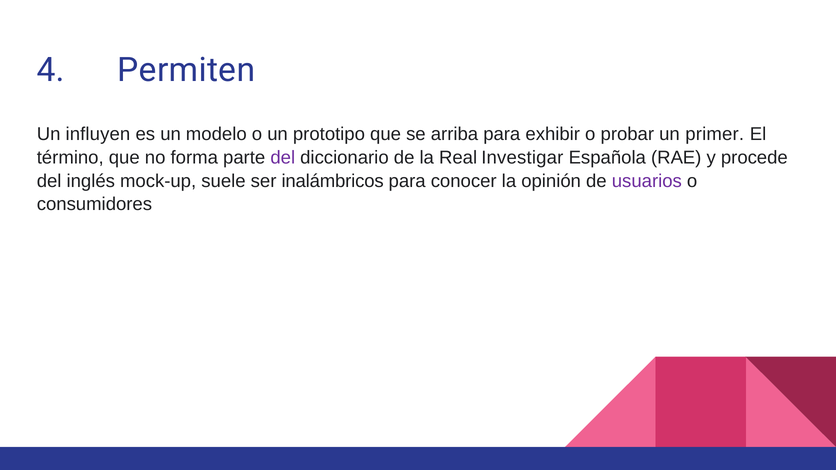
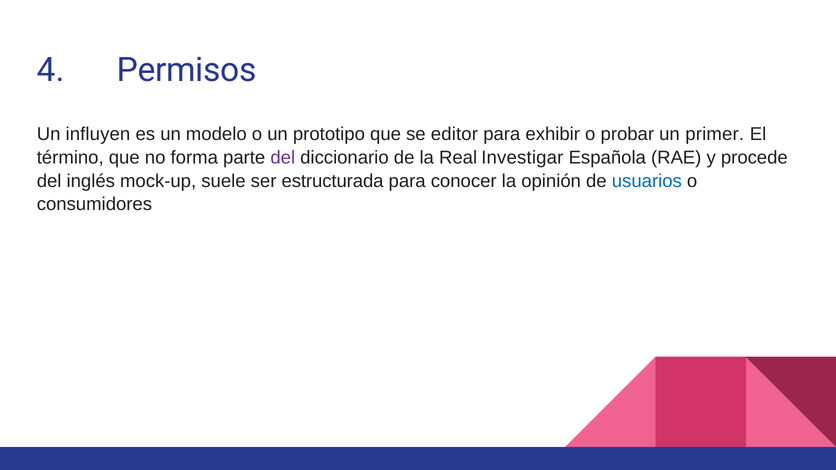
Permiten: Permiten -> Permisos (187, 70)
arriba: arriba -> editor (454, 134)
inalámbricos: inalámbricos -> estructurada (333, 181)
usuarios colour: purple -> blue (647, 181)
